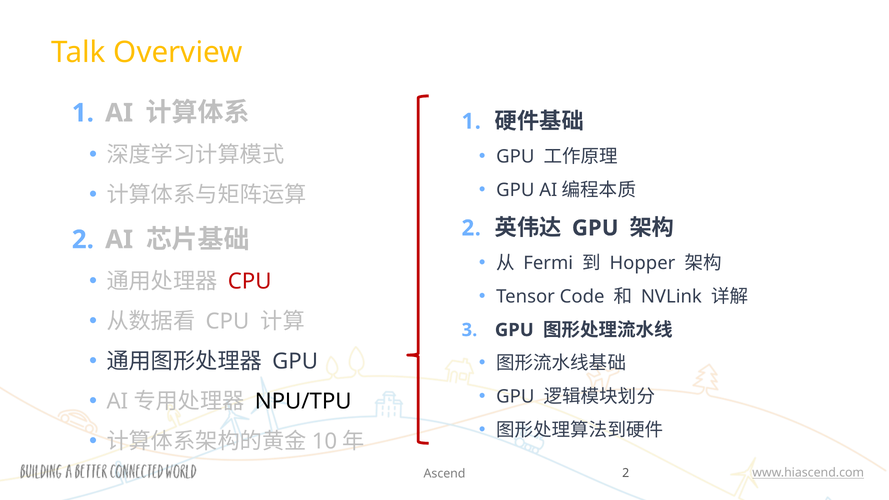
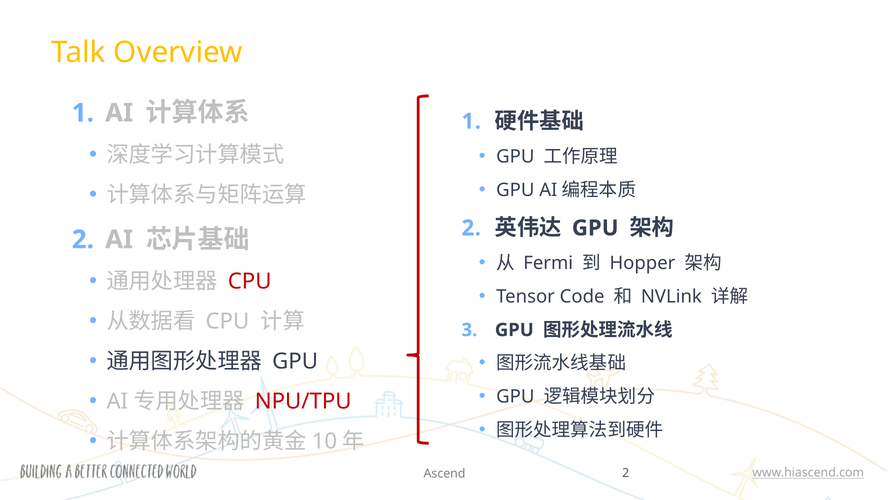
NPU/TPU colour: black -> red (303, 402)
